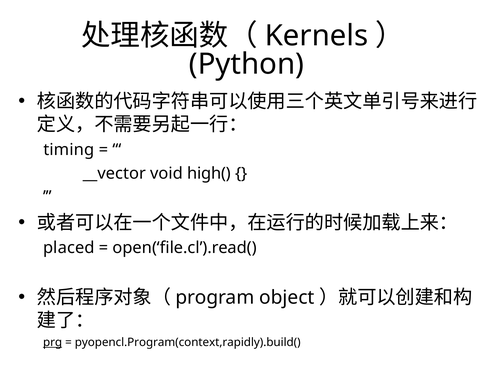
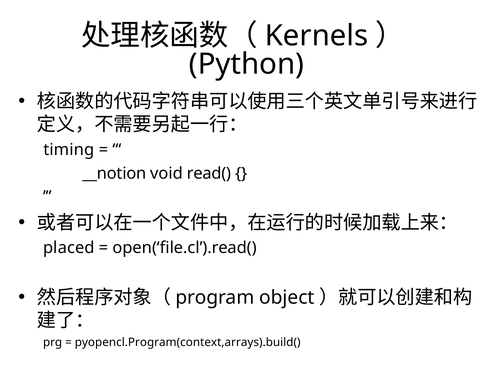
__vector: __vector -> __notion (115, 173)
high(: high( -> read( (209, 173)
prg underline: present -> none (53, 342)
pyopencl.Program(context,rapidly).build(: pyopencl.Program(context,rapidly).build( -> pyopencl.Program(context,arrays).build( (188, 342)
